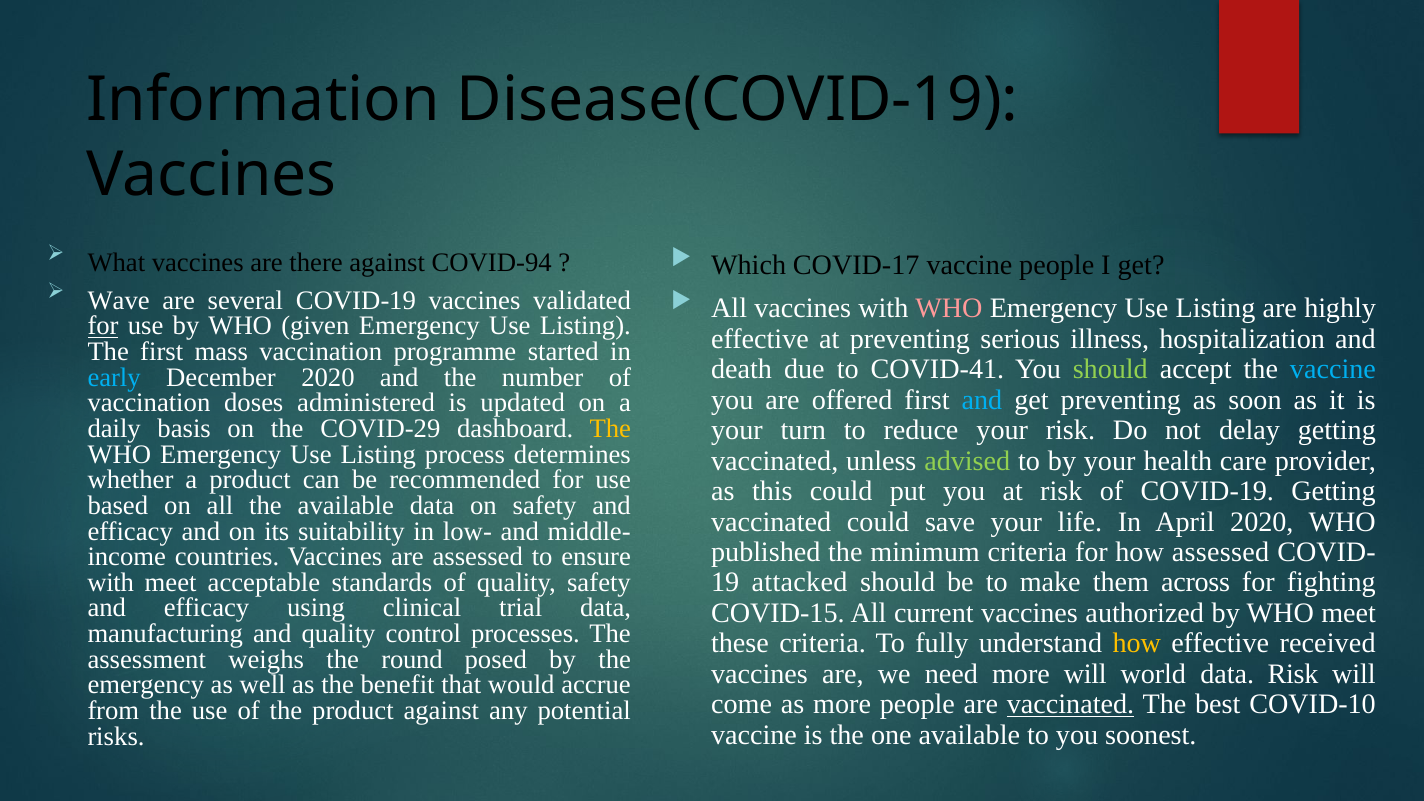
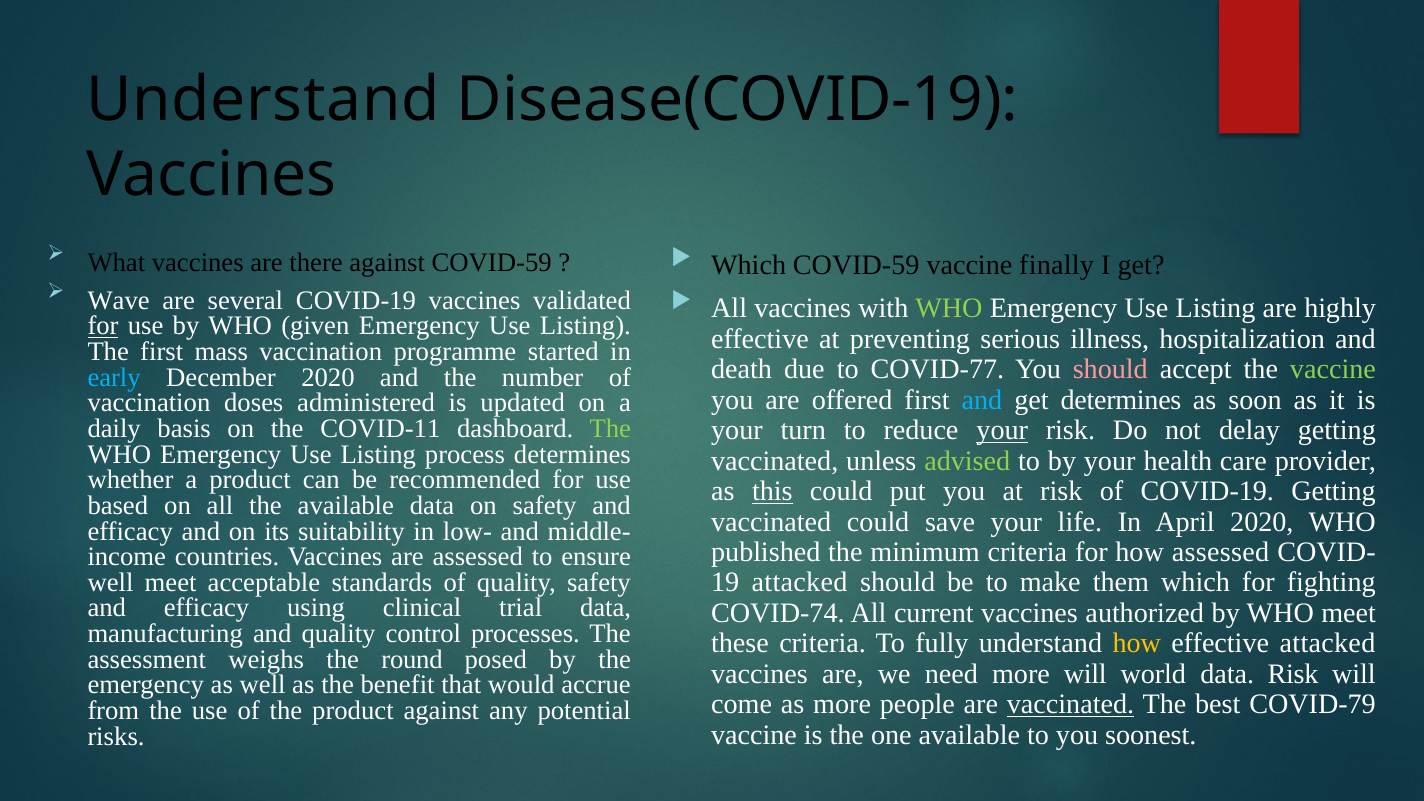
Information: Information -> Understand (263, 100)
against COVID-94: COVID-94 -> COVID-59 (492, 263)
Which COVID-17: COVID-17 -> COVID-59 (856, 265)
vaccine people: people -> finally (1057, 265)
WHO colour: pink -> light green (949, 309)
COVID-41: COVID-41 -> COVID-77 (937, 370)
should colour: light green -> pink (1110, 370)
vaccine colour: light blue -> light green (1333, 370)
get preventing: preventing -> determines (1121, 400)
COVID-29: COVID-29 -> COVID-11 (380, 429)
The colour: yellow -> light green (610, 429)
your underline: none -> present (1002, 430)
this underline: none -> present (772, 491)
them across: across -> which (1195, 583)
with: with -> well (110, 582)
COVID-15: COVID-15 -> COVID-74 (778, 613)
effective received: received -> attacked (1328, 644)
COVID-10: COVID-10 -> COVID-79 (1313, 704)
